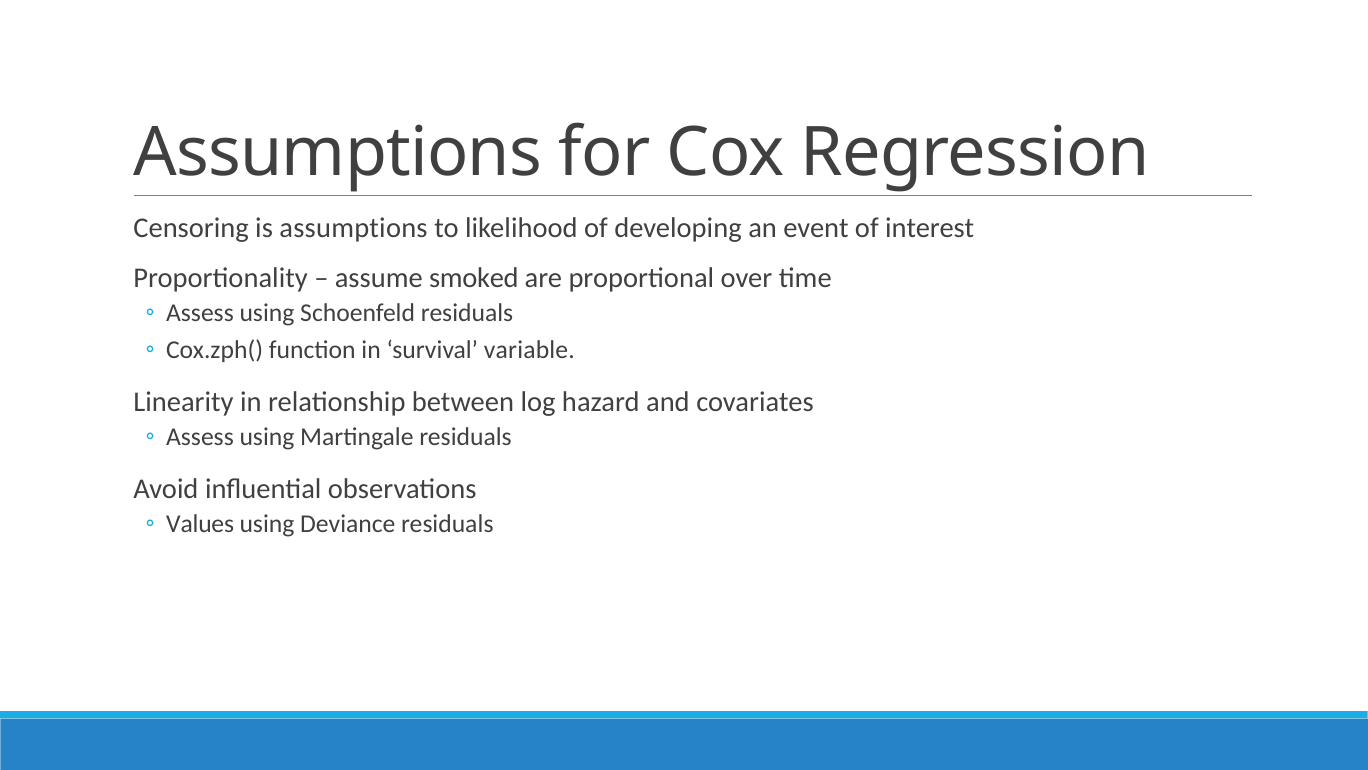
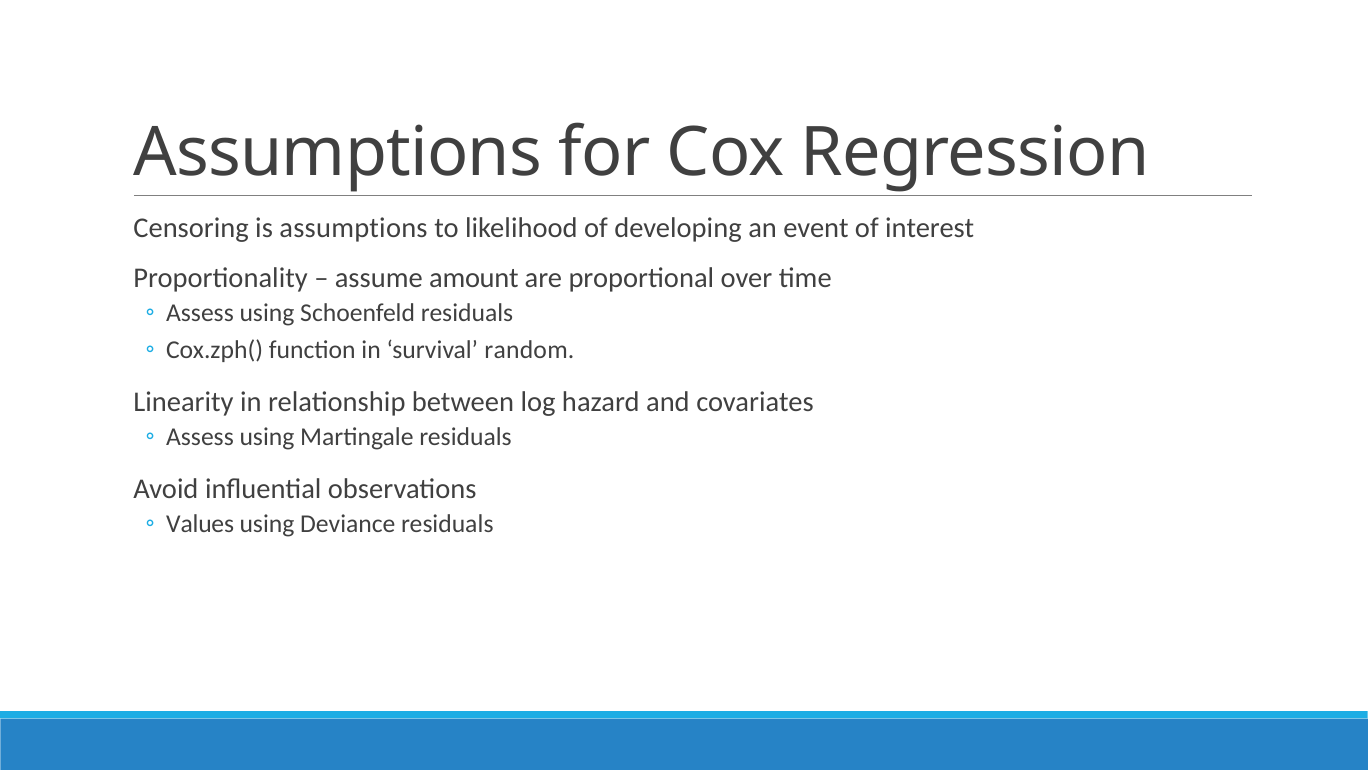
smoked: smoked -> amount (474, 278)
variable: variable -> random (529, 350)
